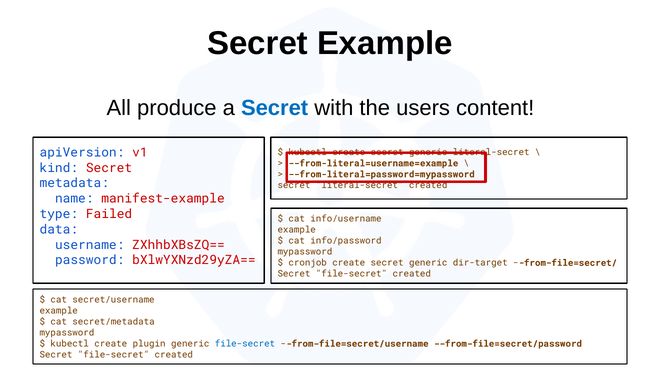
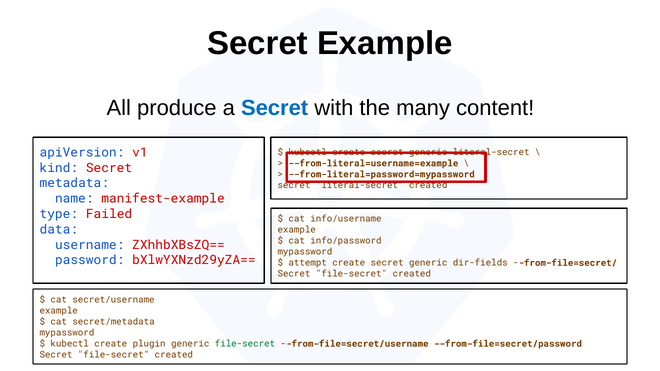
users: users -> many (423, 108)
cronjob: cronjob -> attempt (308, 263)
dir-target: dir-target -> dir-fields (480, 263)
file-secret colour: blue -> green (245, 344)
